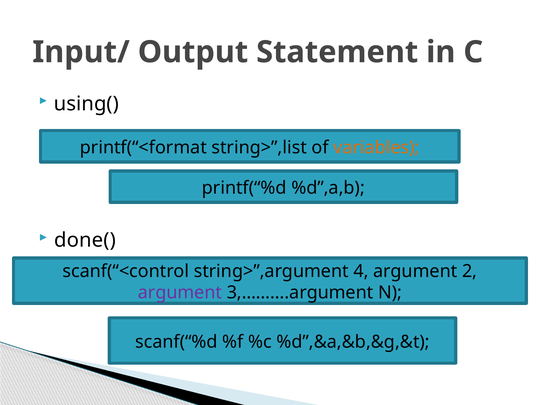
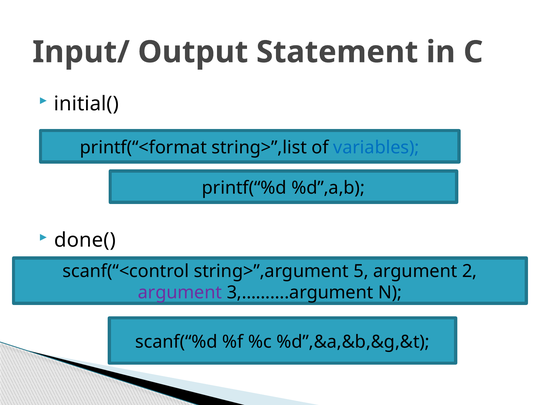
using(: using( -> initial( (86, 104)
variables colour: orange -> blue (376, 147)
4: 4 -> 5 (361, 271)
